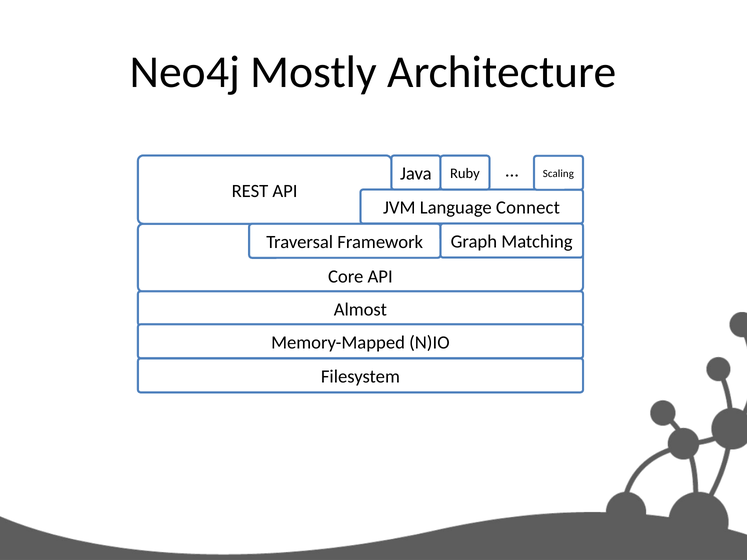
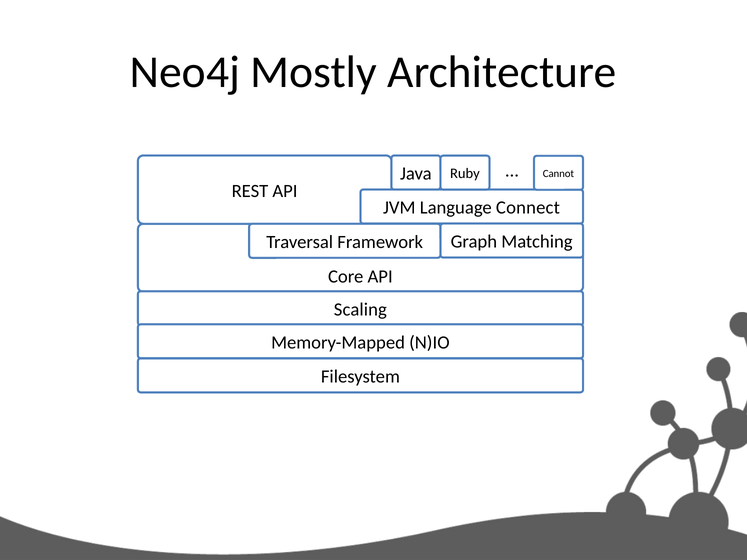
Scaling: Scaling -> Cannot (558, 174)
Almost: Almost -> Scaling (360, 310)
